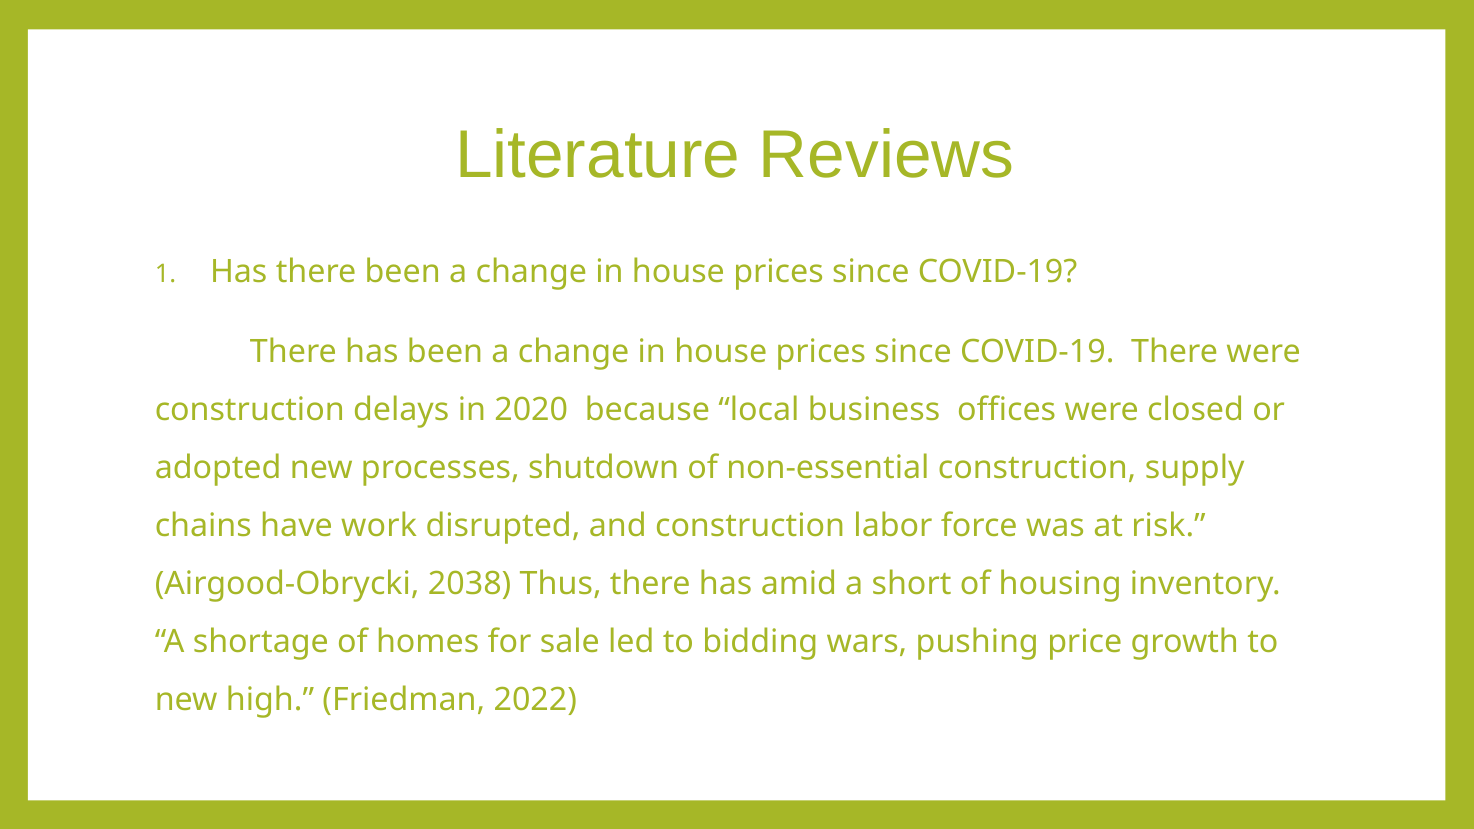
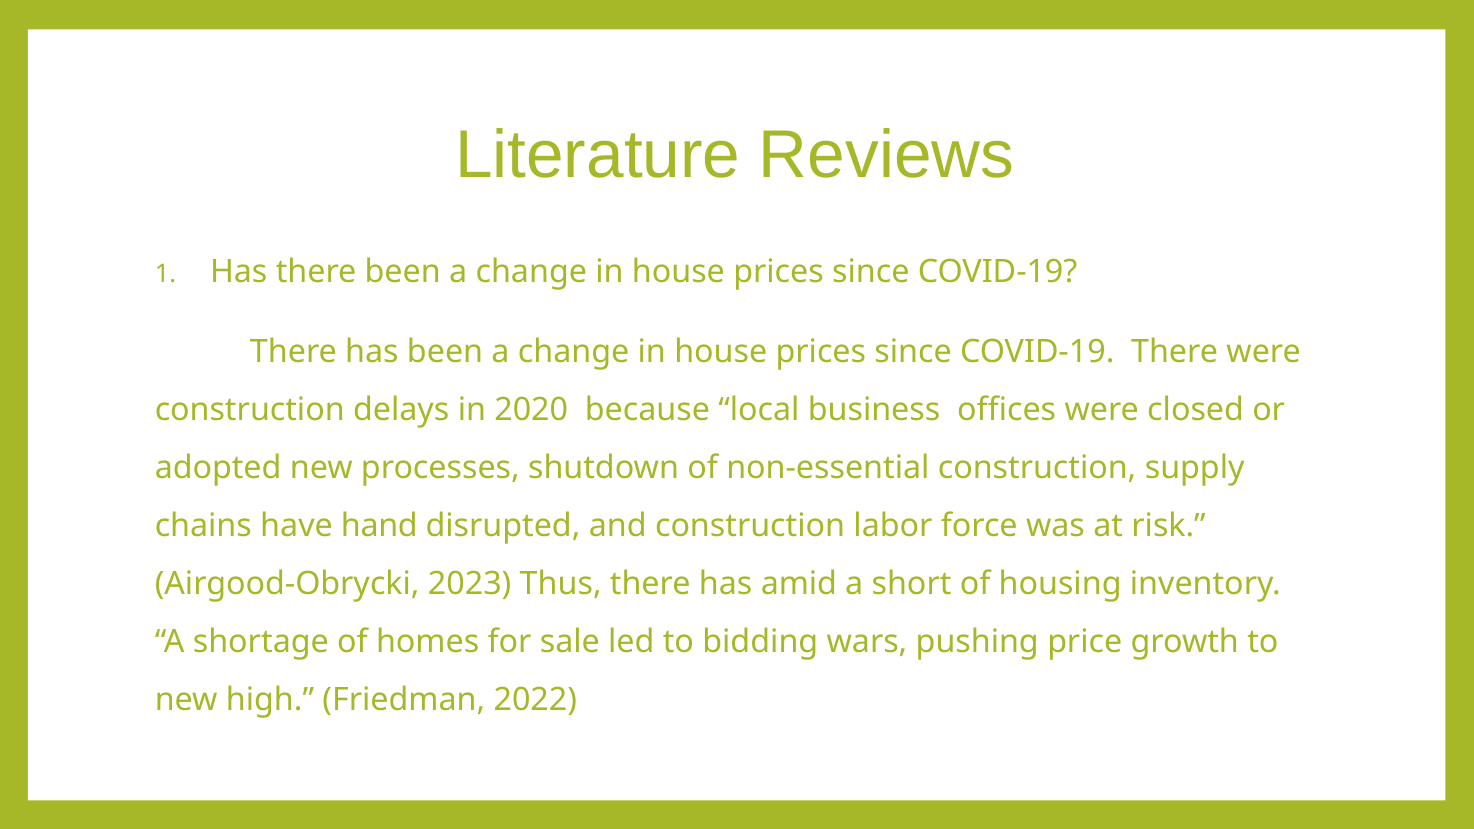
work: work -> hand (379, 526)
2038: 2038 -> 2023 (470, 584)
